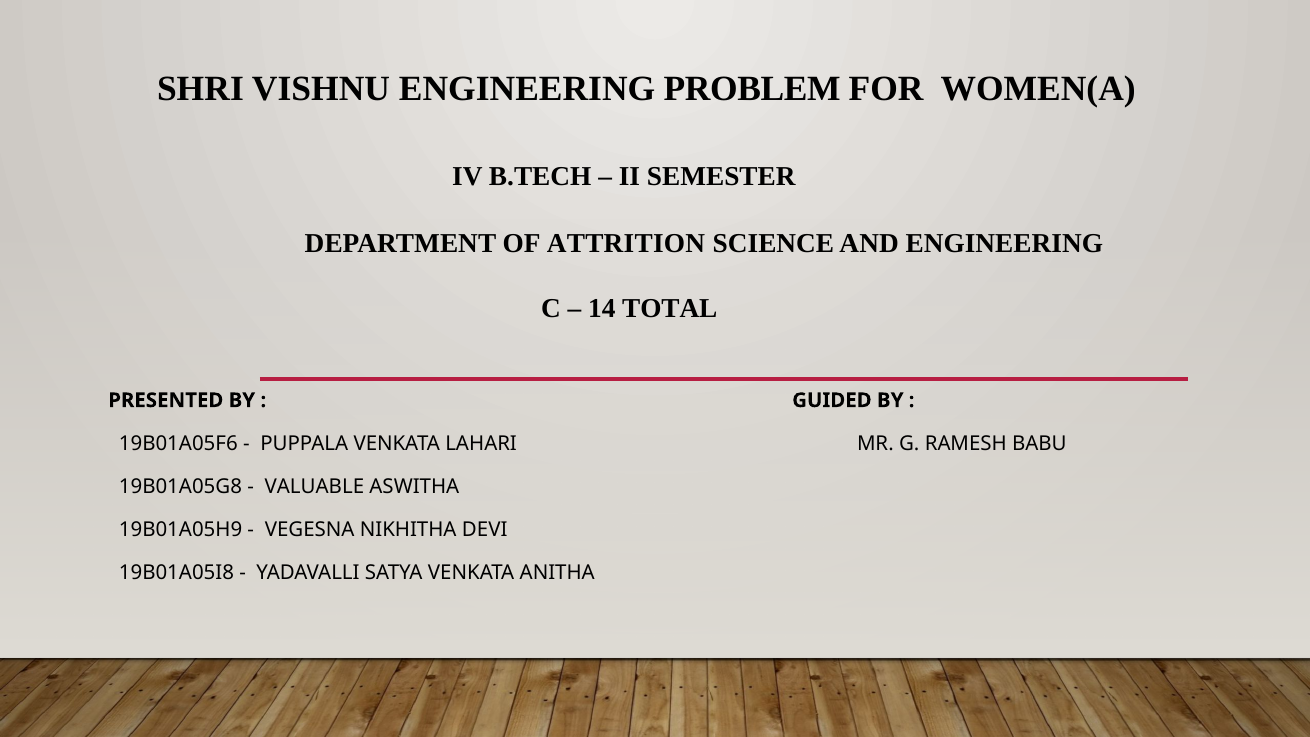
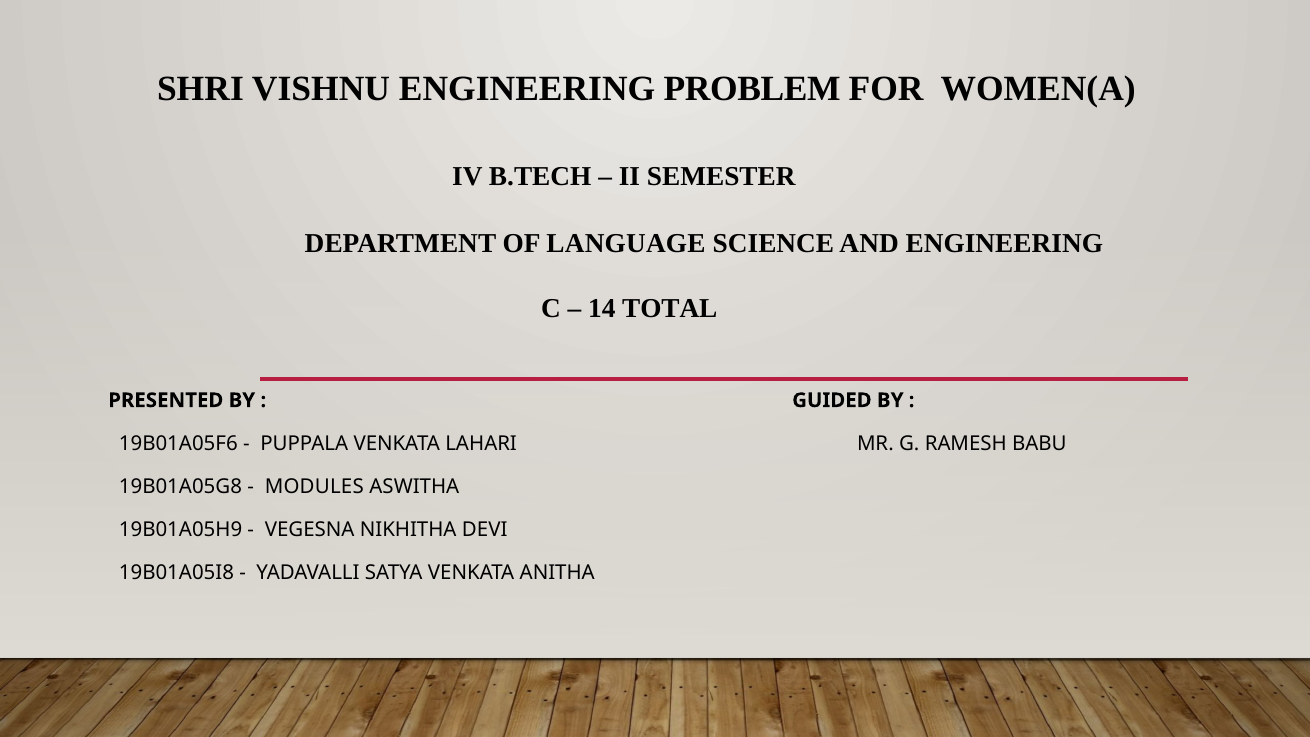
ATTRITION: ATTRITION -> LANGUAGE (626, 243)
VALUABLE: VALUABLE -> MODULES (314, 487)
